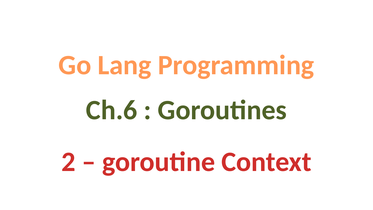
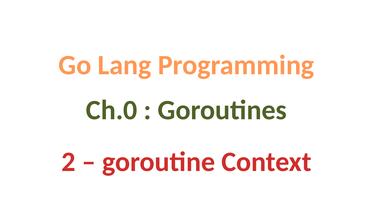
Ch.6: Ch.6 -> Ch.0 (112, 110)
